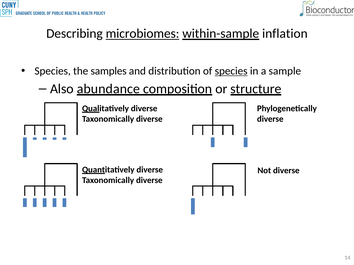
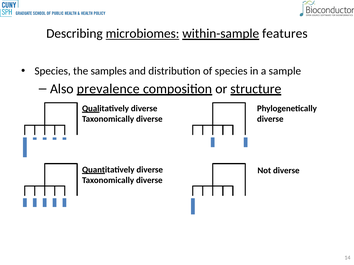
inflation: inflation -> features (285, 34)
species underline: present -> none (231, 71)
abundance: abundance -> prevalence (108, 89)
